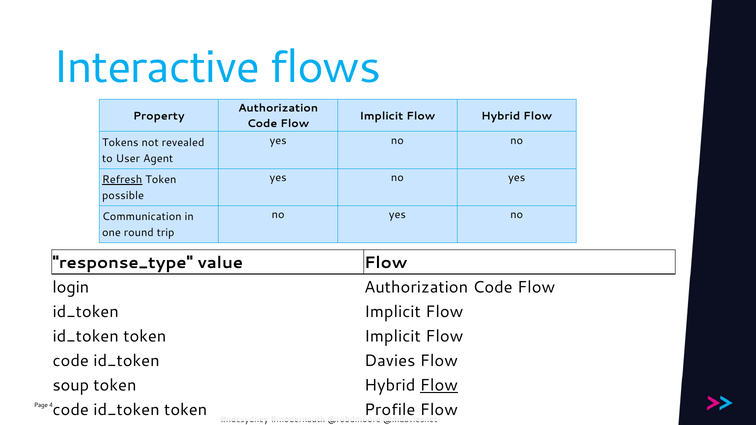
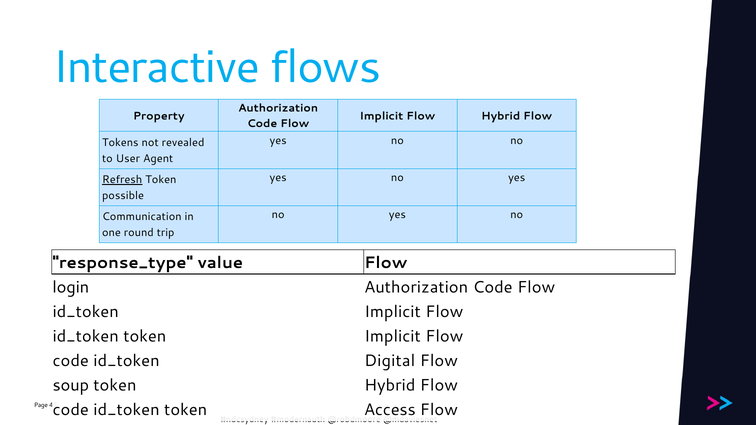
Davies: Davies -> Digital (390, 361)
Flow underline: present -> none (439, 386)
Profile: Profile -> Access (390, 410)
